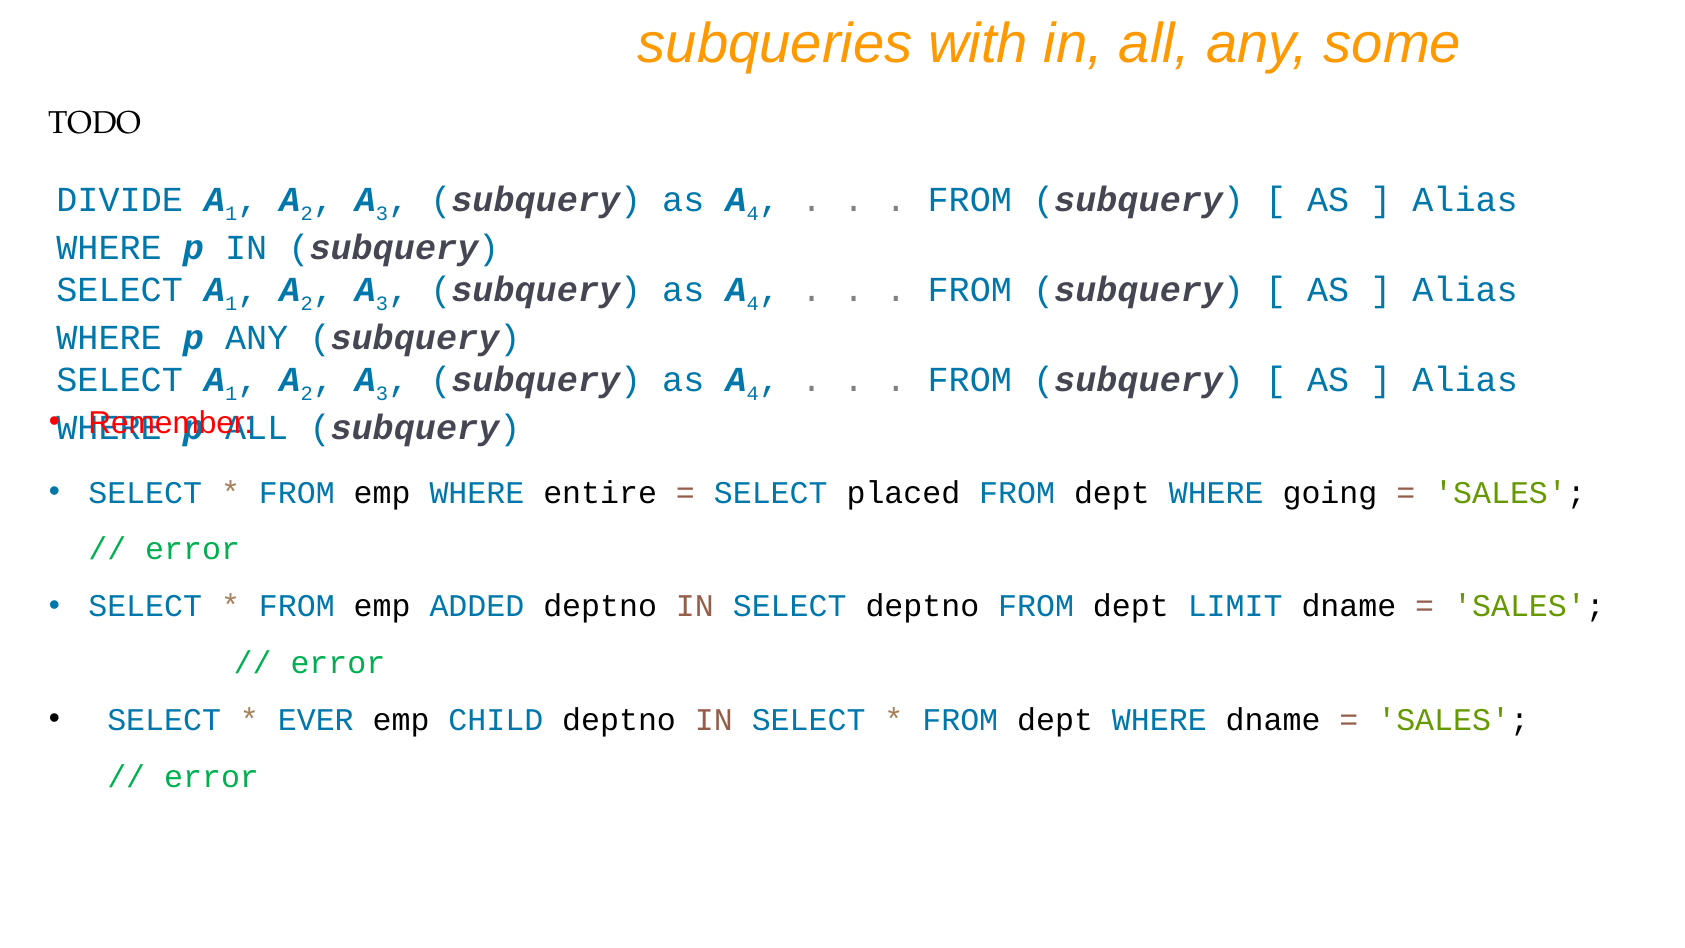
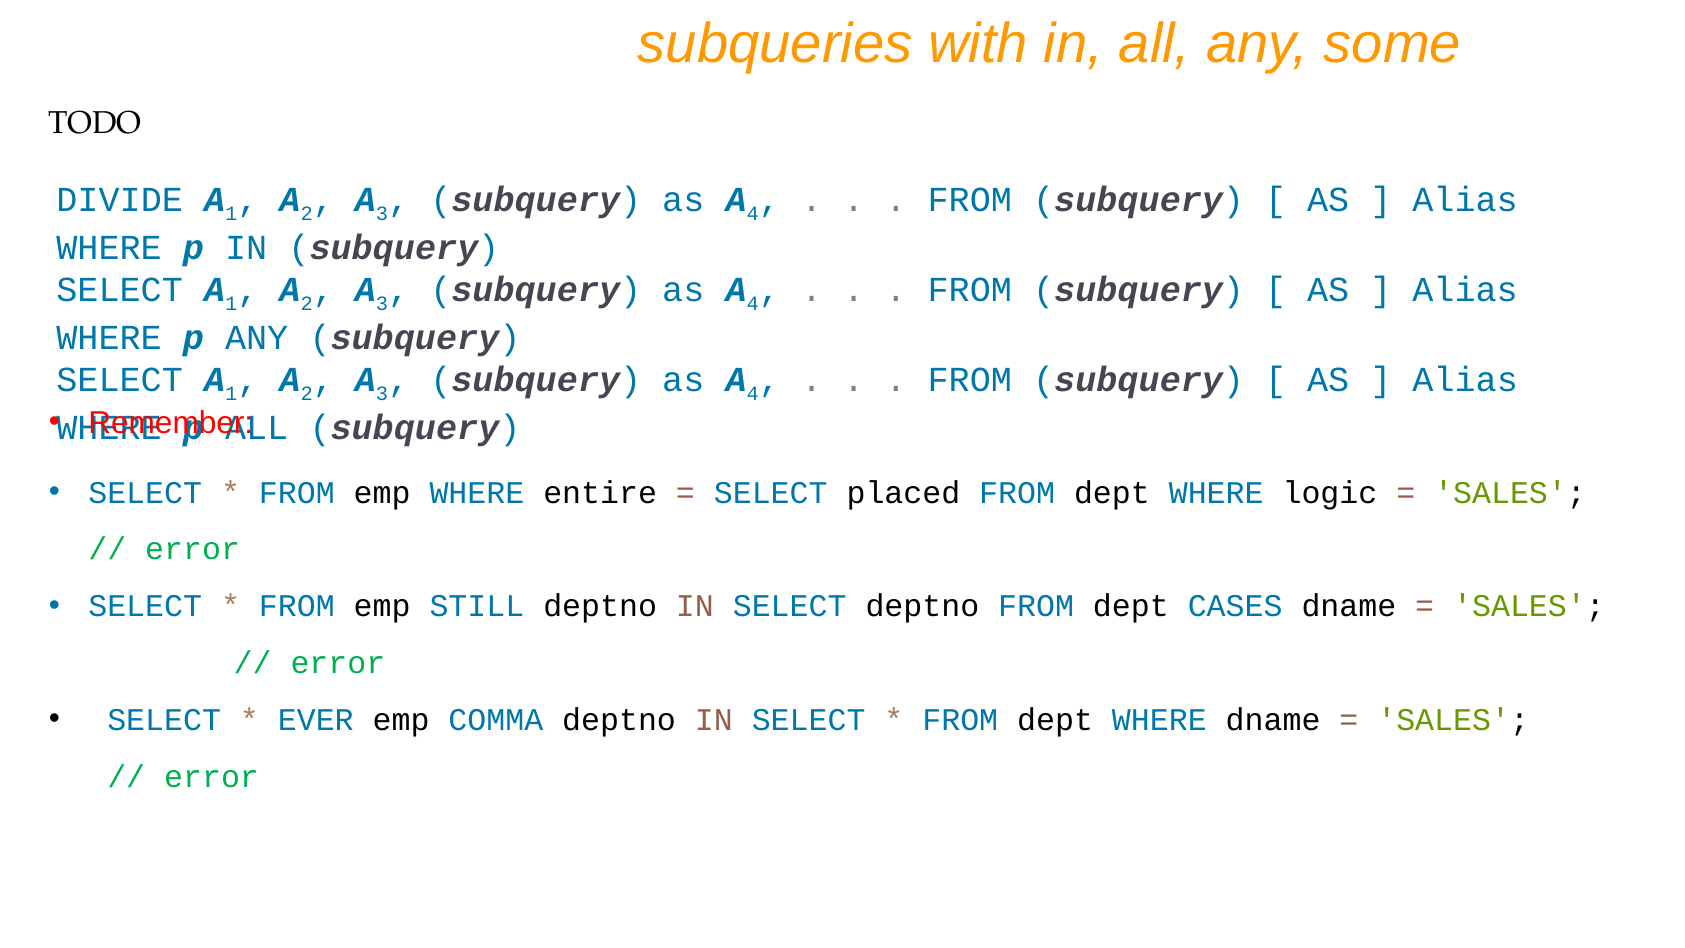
going: going -> logic (1330, 492)
ADDED: ADDED -> STILL (477, 606)
LIMIT: LIMIT -> CASES (1235, 606)
CHILD: CHILD -> COMMA (496, 720)
